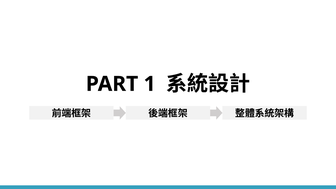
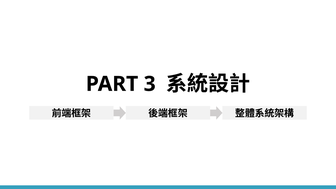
1: 1 -> 3 (150, 84)
